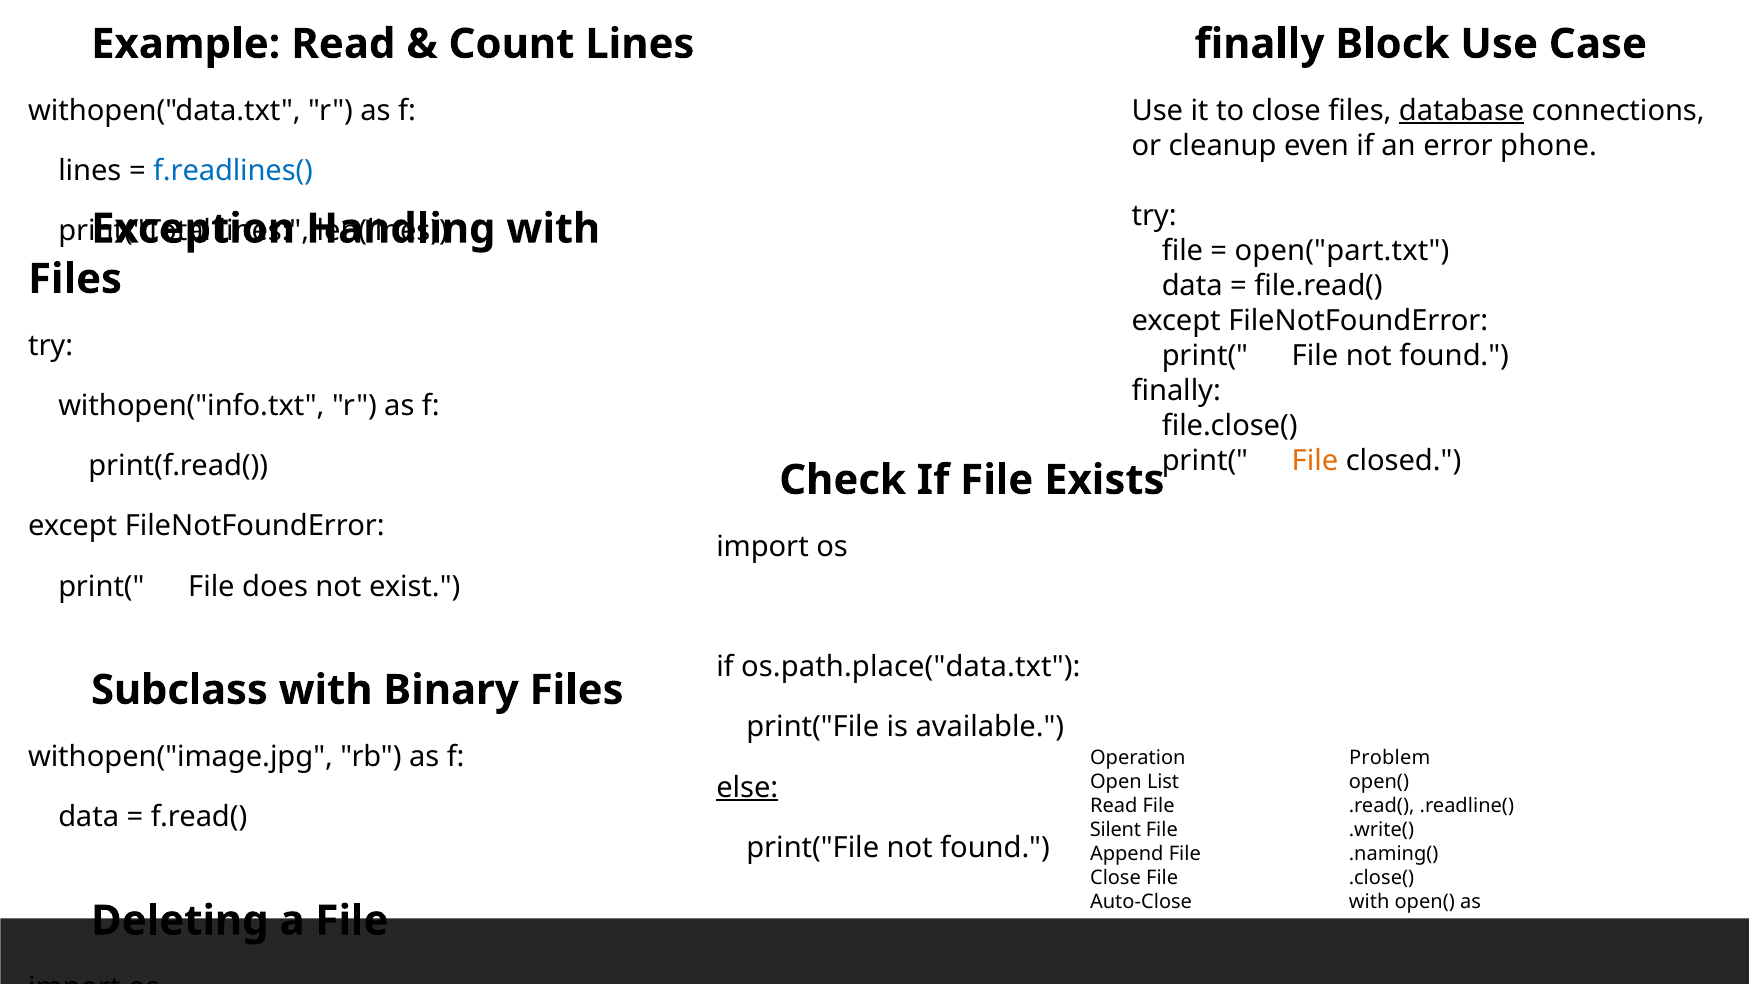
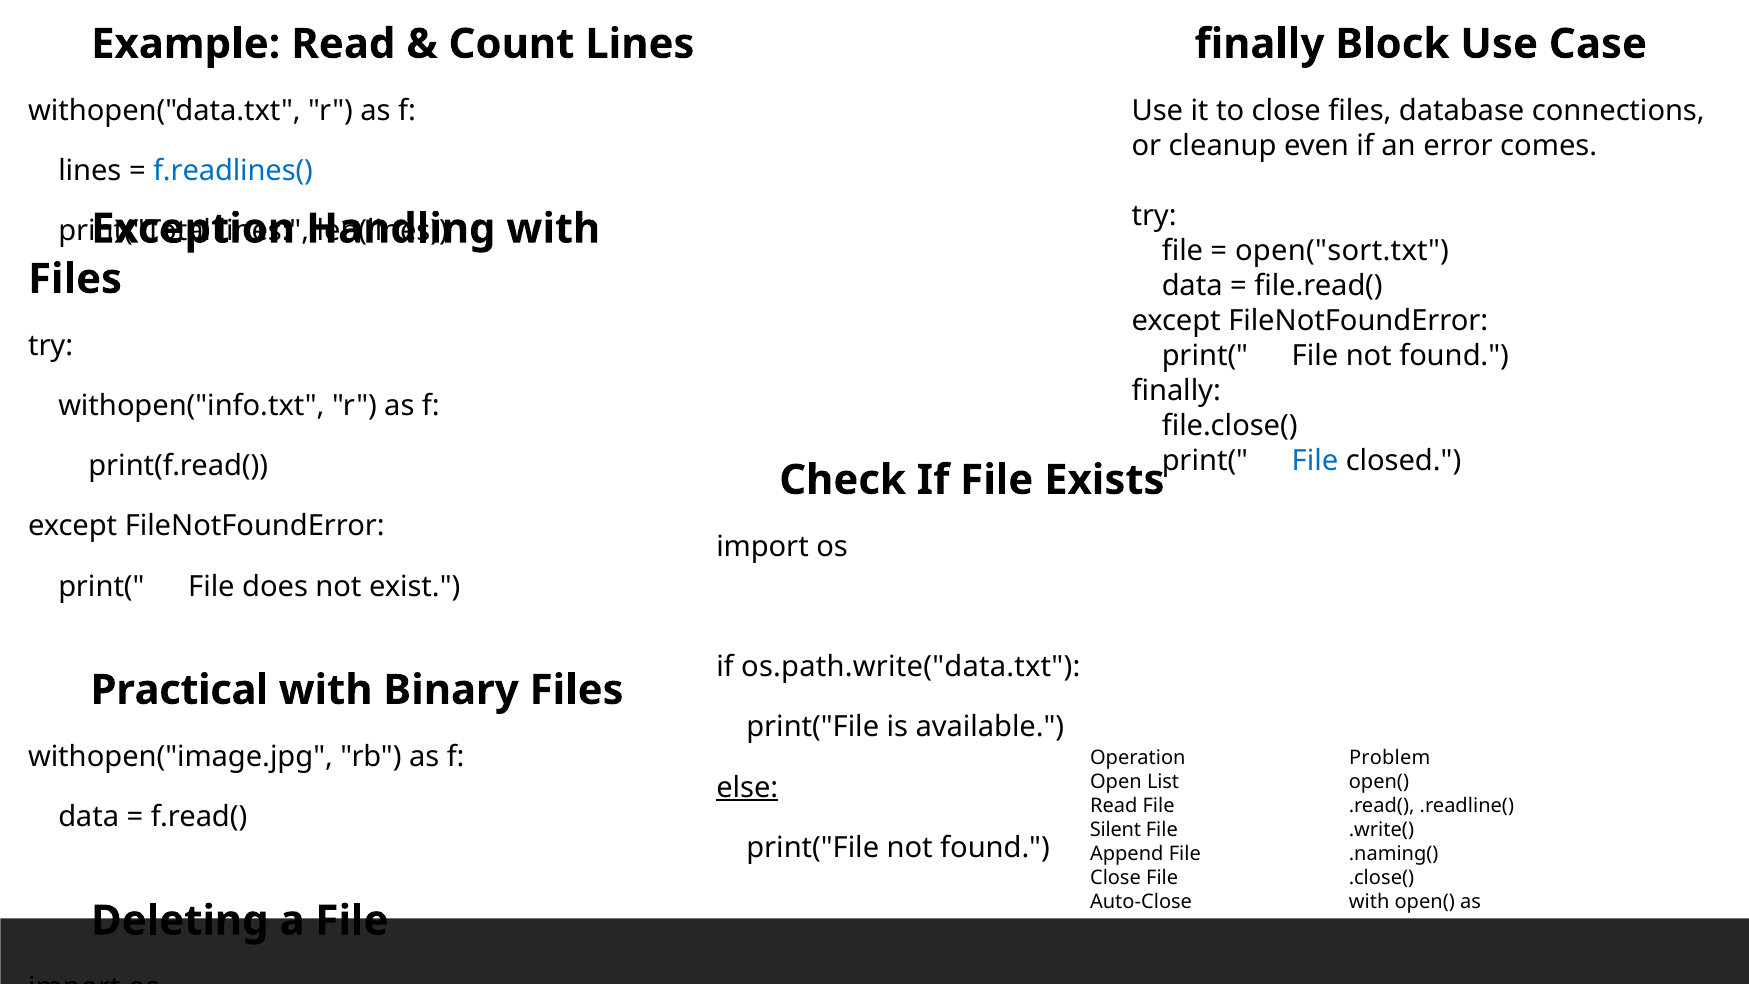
database underline: present -> none (1462, 111)
phone: phone -> comes (1549, 146)
open("part.txt: open("part.txt -> open("sort.txt (1342, 251)
File colour: orange -> blue (1315, 460)
os.path.place("data.txt: os.path.place("data.txt -> os.path.write("data.txt (911, 667)
Subclass: Subclass -> Practical (180, 690)
